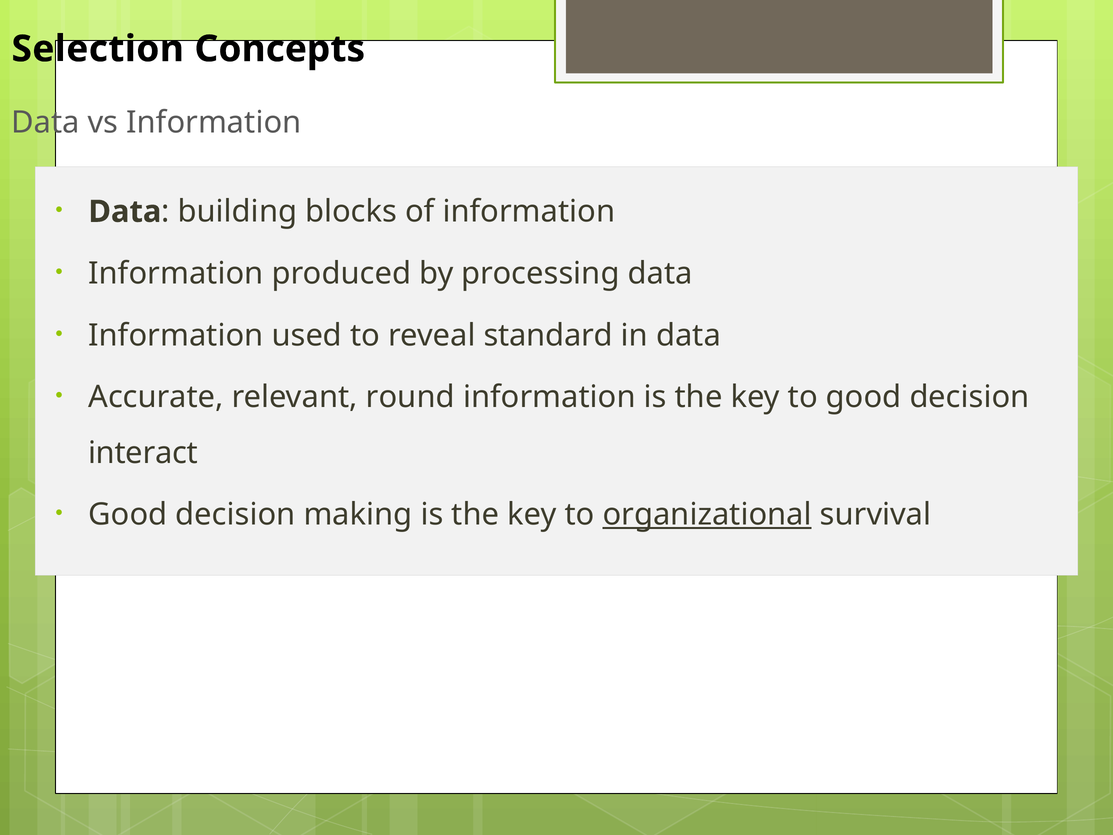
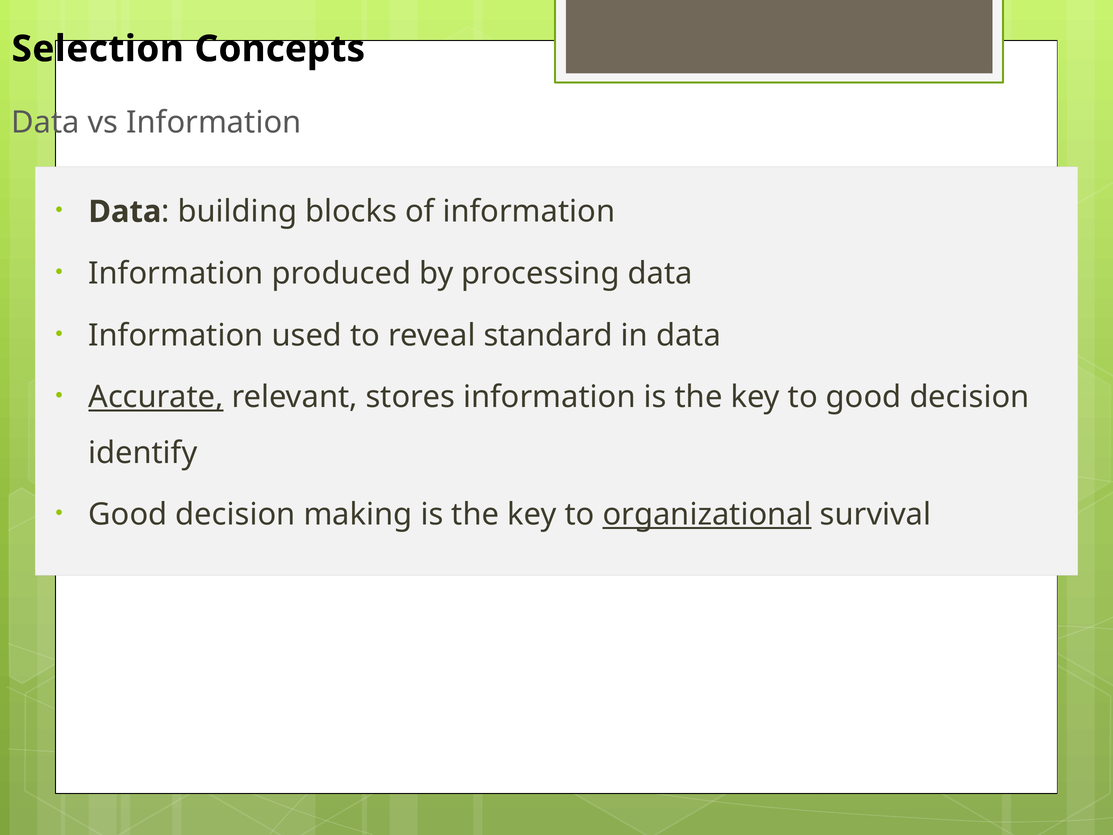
Accurate underline: none -> present (156, 397)
round: round -> stores (410, 397)
interact: interact -> identify (143, 453)
